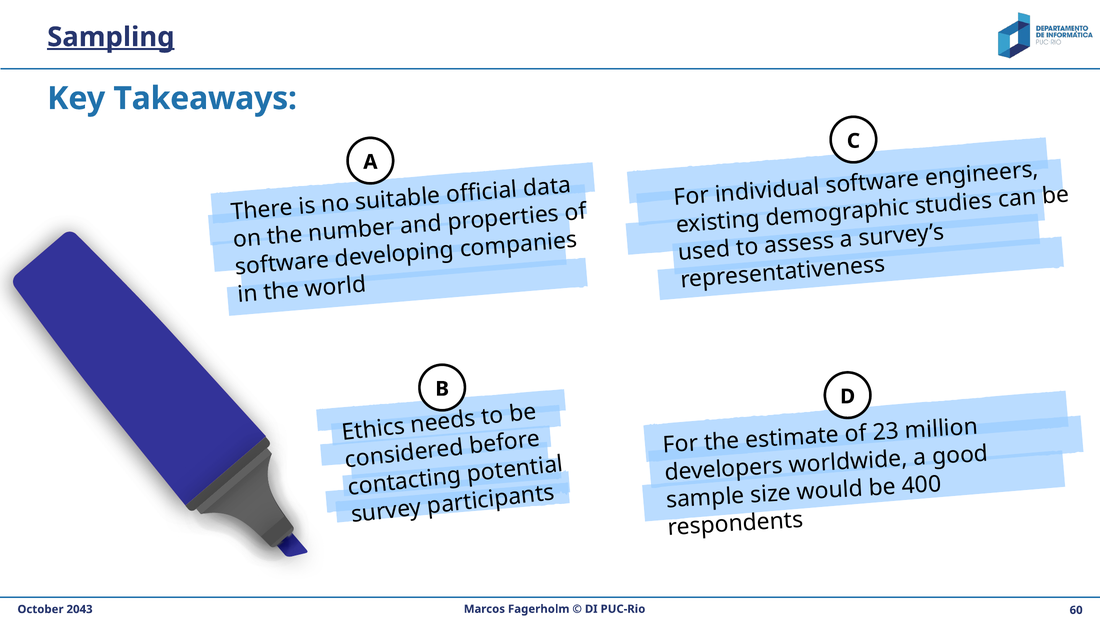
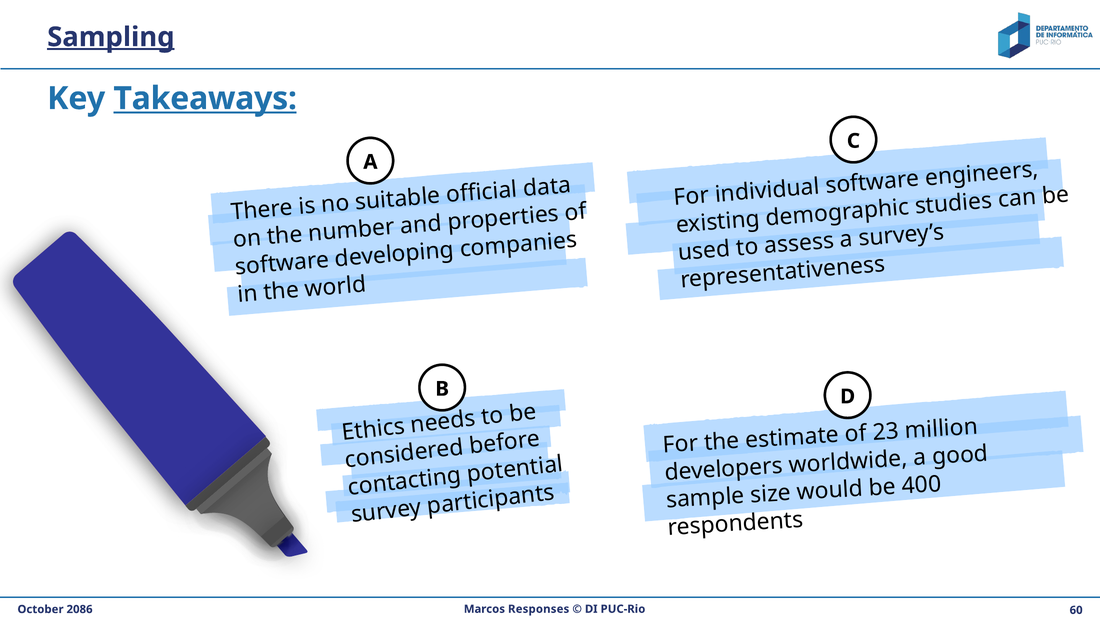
Takeaways underline: none -> present (205, 98)
2043: 2043 -> 2086 (80, 609)
Fagerholm: Fagerholm -> Responses (539, 609)
